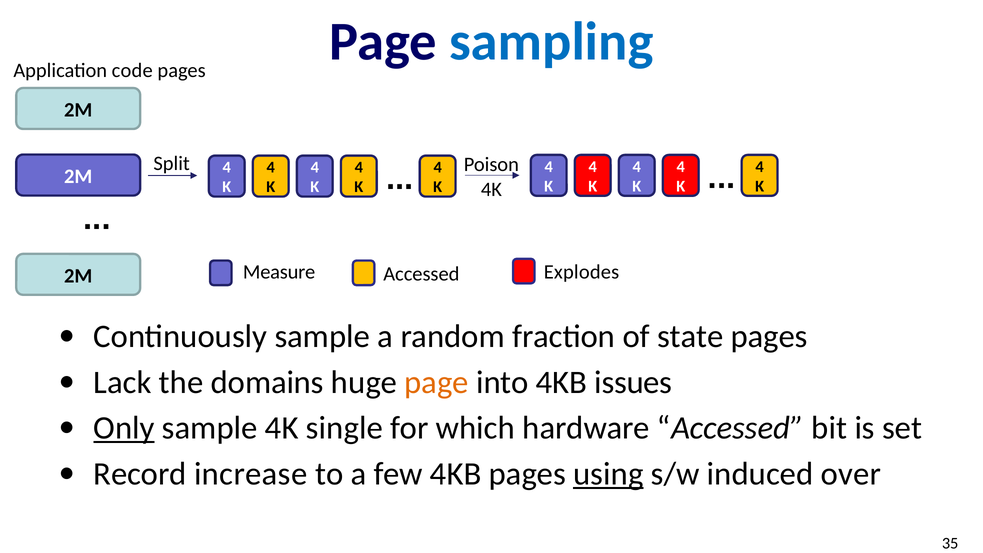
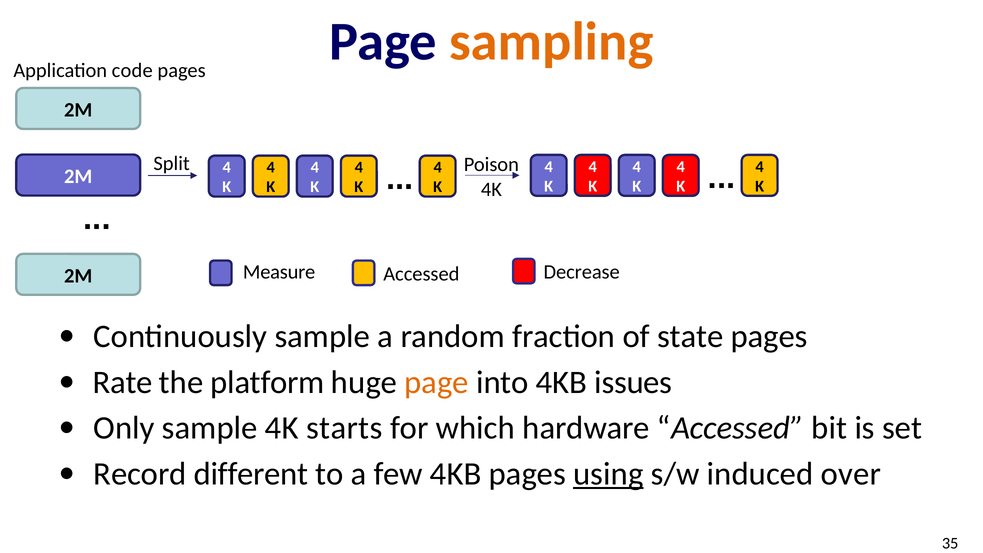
sampling colour: blue -> orange (551, 42)
Explodes: Explodes -> Decrease (582, 272)
Lack: Lack -> Rate (123, 382)
domains: domains -> platform (267, 382)
Only underline: present -> none (124, 428)
single: single -> starts (344, 428)
increase: increase -> different (251, 474)
